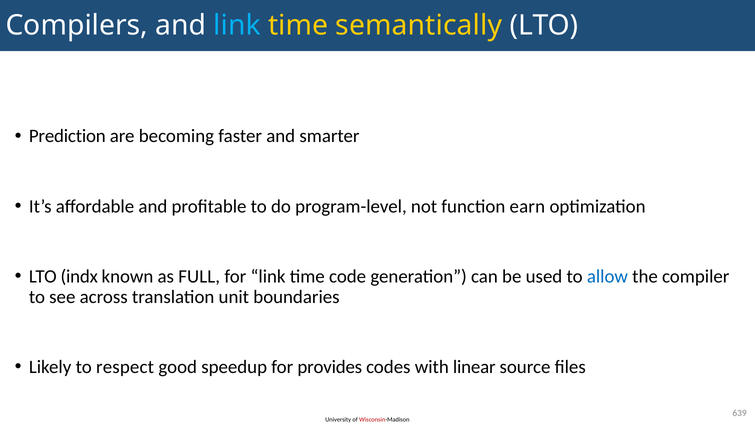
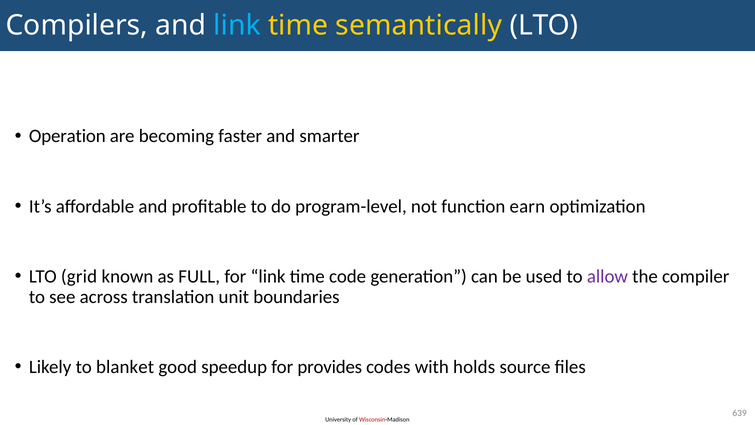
Prediction: Prediction -> Operation (67, 136)
indx: indx -> grid (79, 276)
allow colour: blue -> purple (607, 276)
respect: respect -> blanket (125, 367)
linear: linear -> holds (474, 367)
